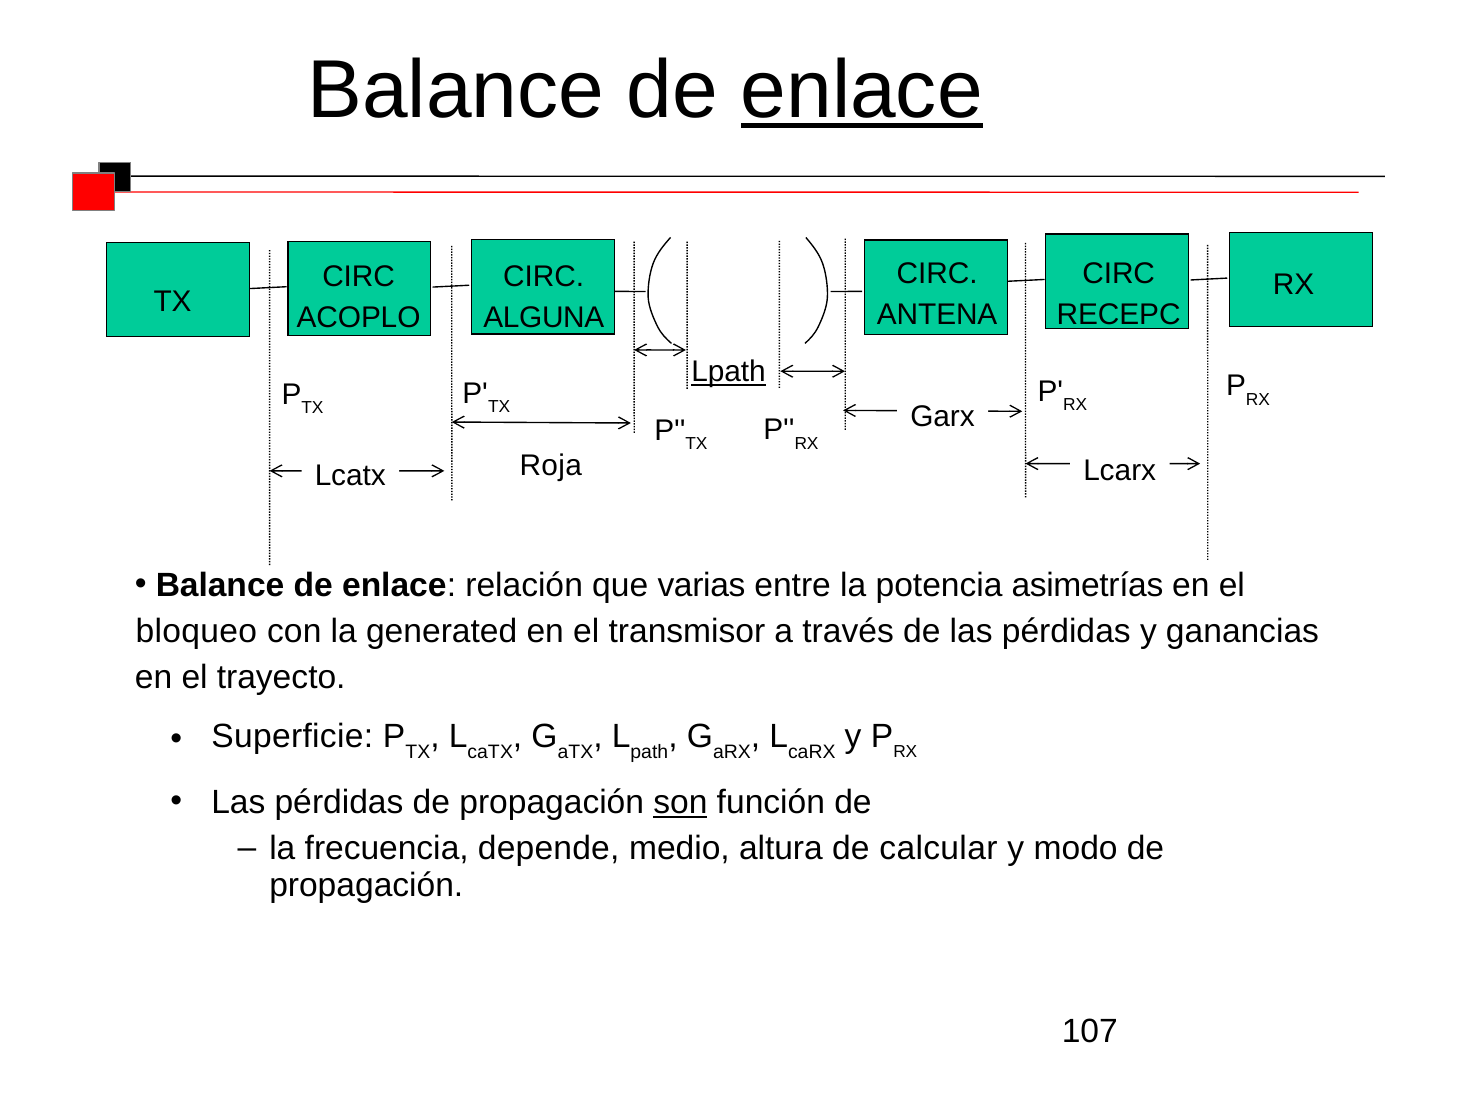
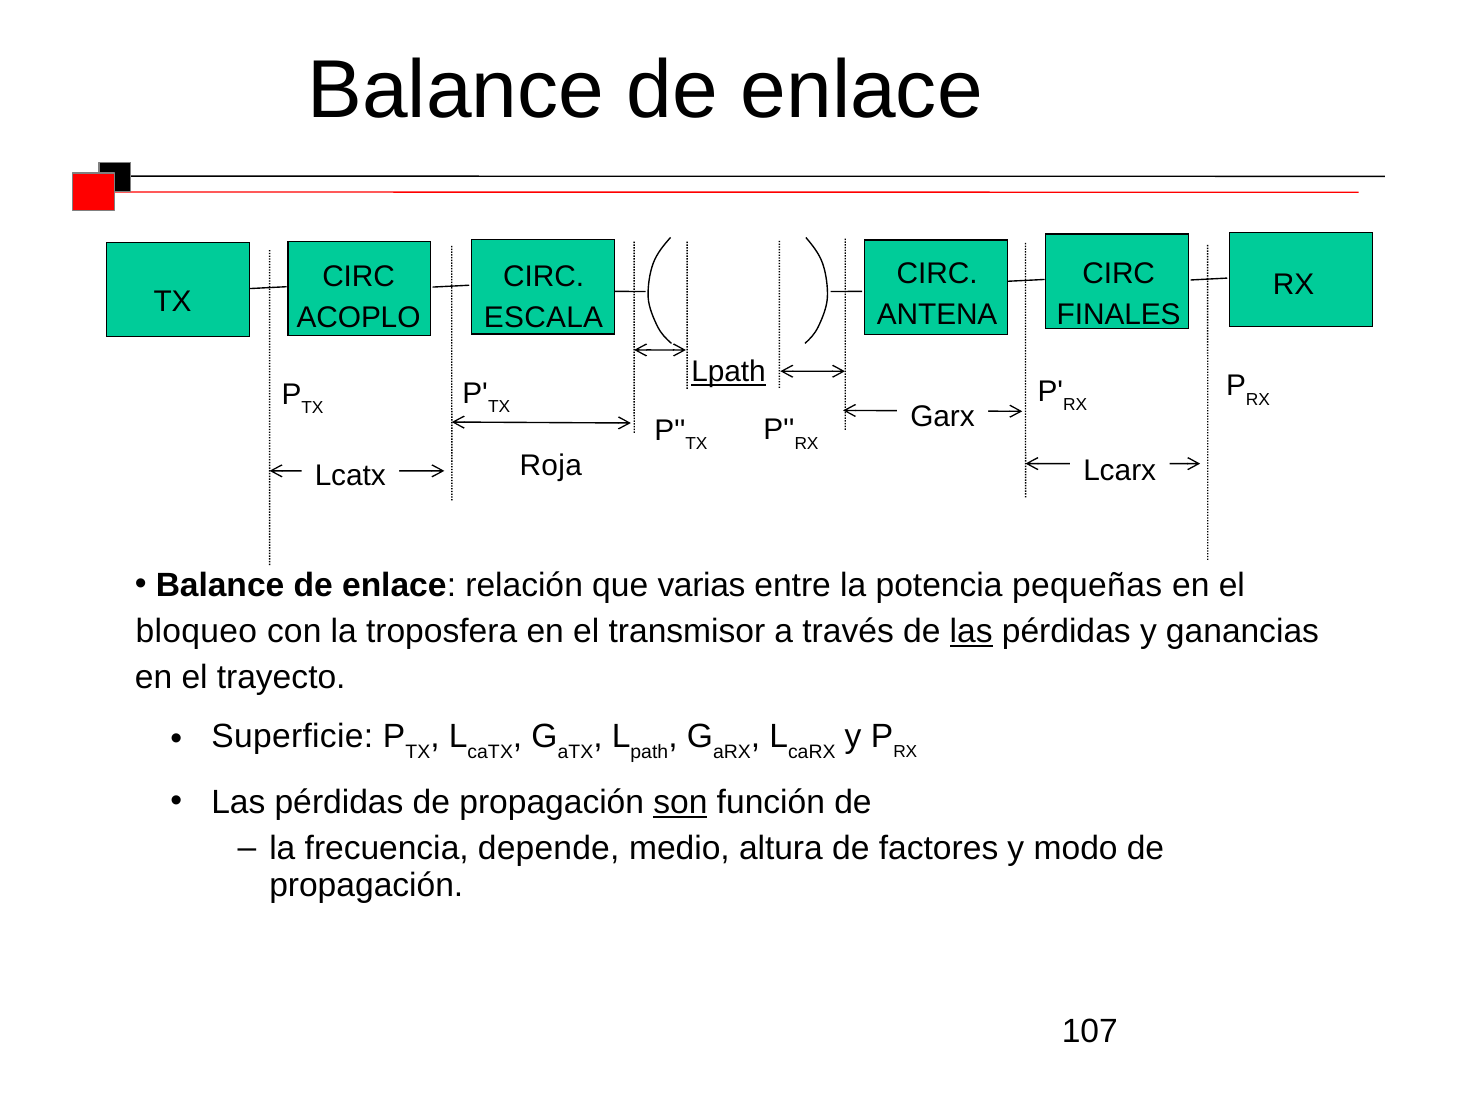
enlace underline: present -> none (862, 90)
RECEPC: RECEPC -> FINALES (1119, 314)
ALGUNA: ALGUNA -> ESCALA (544, 317)
asimetrías: asimetrías -> pequeñas (1087, 585)
generated: generated -> troposfera (442, 631)
las underline: none -> present (971, 631)
calcular: calcular -> factores (939, 848)
